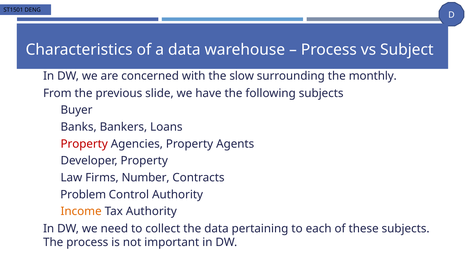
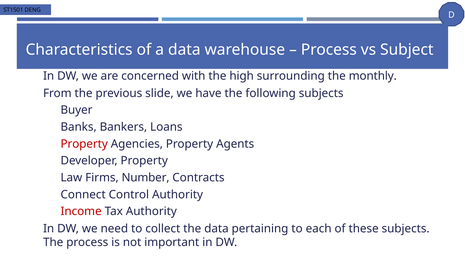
slow: slow -> high (242, 76)
Problem: Problem -> Connect (83, 194)
Income colour: orange -> red (81, 211)
